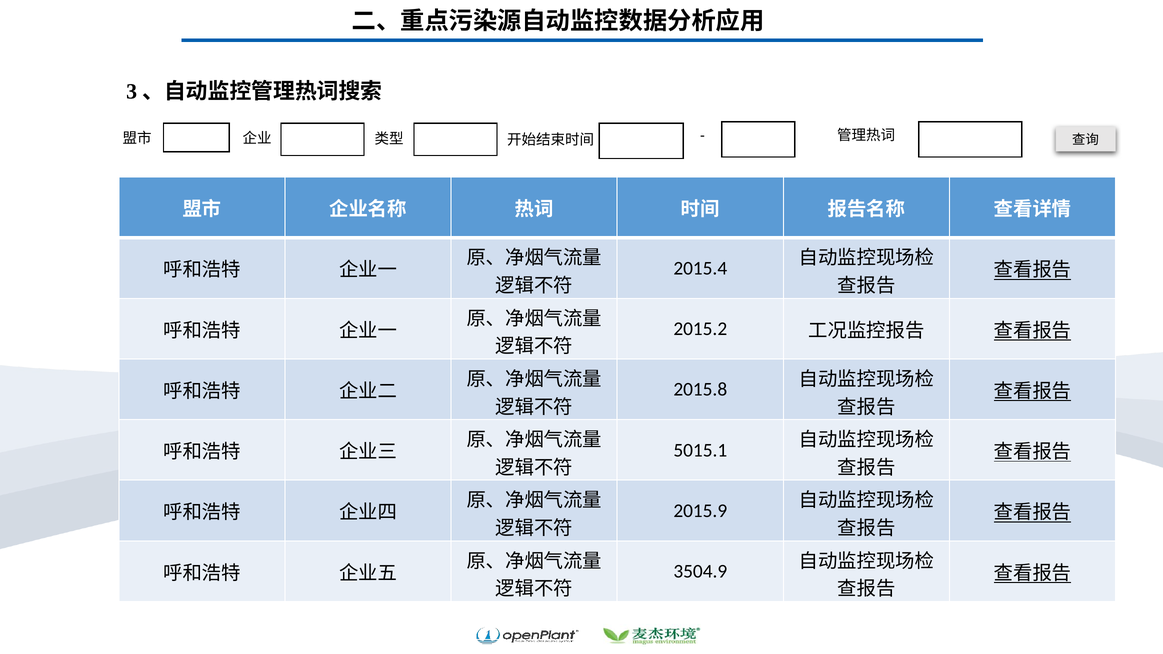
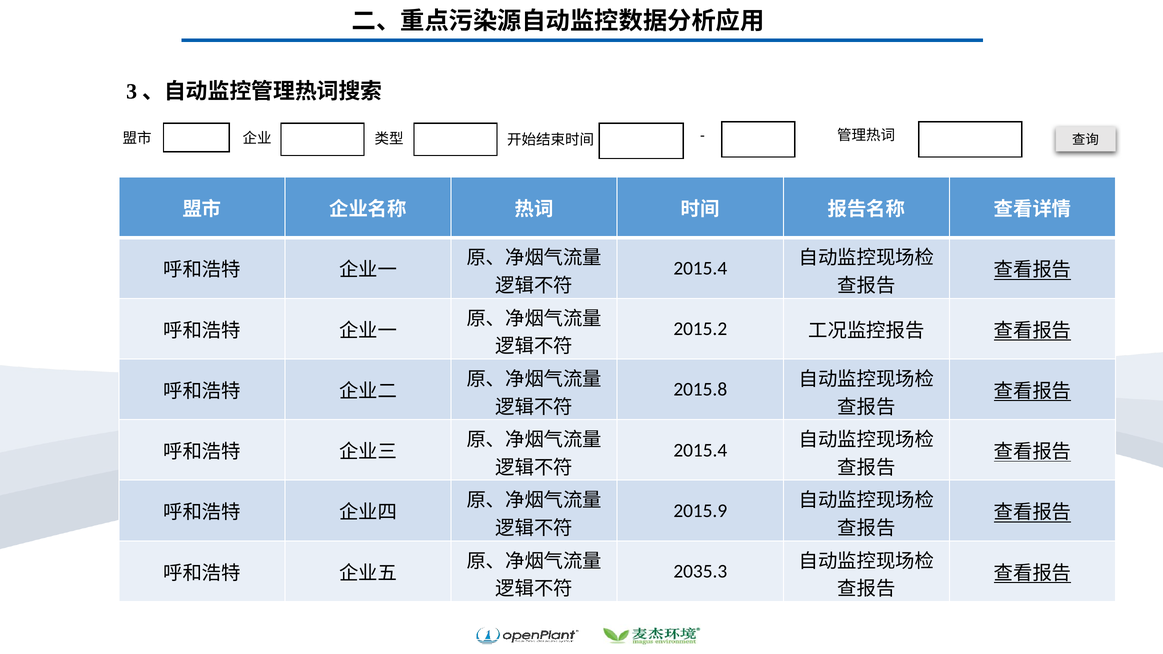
5015.1: 5015.1 -> 2015.4 (700, 450)
3504.9: 3504.9 -> 2035.3 (700, 572)
